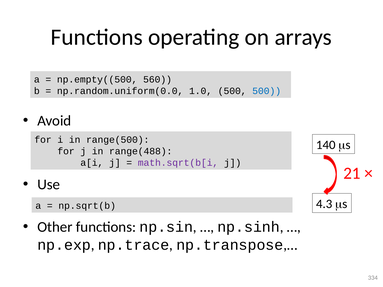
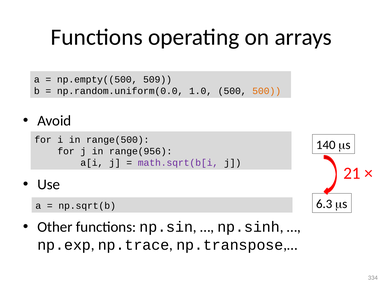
560: 560 -> 509 (158, 80)
500 colour: blue -> orange (267, 91)
range(488: range(488 -> range(956 (141, 151)
4.3: 4.3 -> 6.3 (324, 204)
